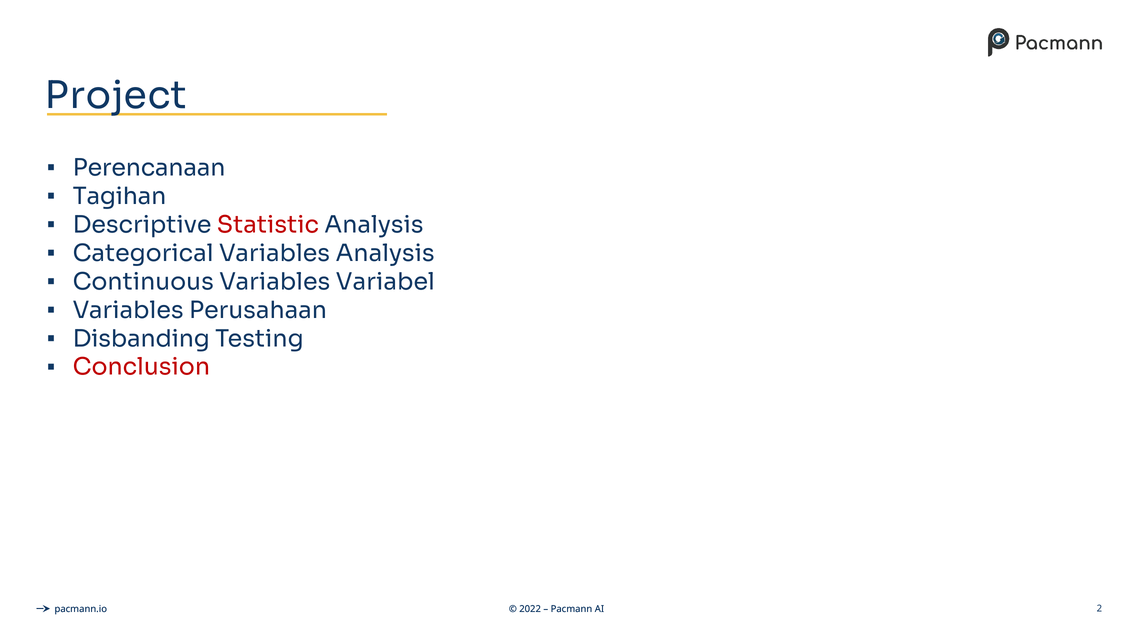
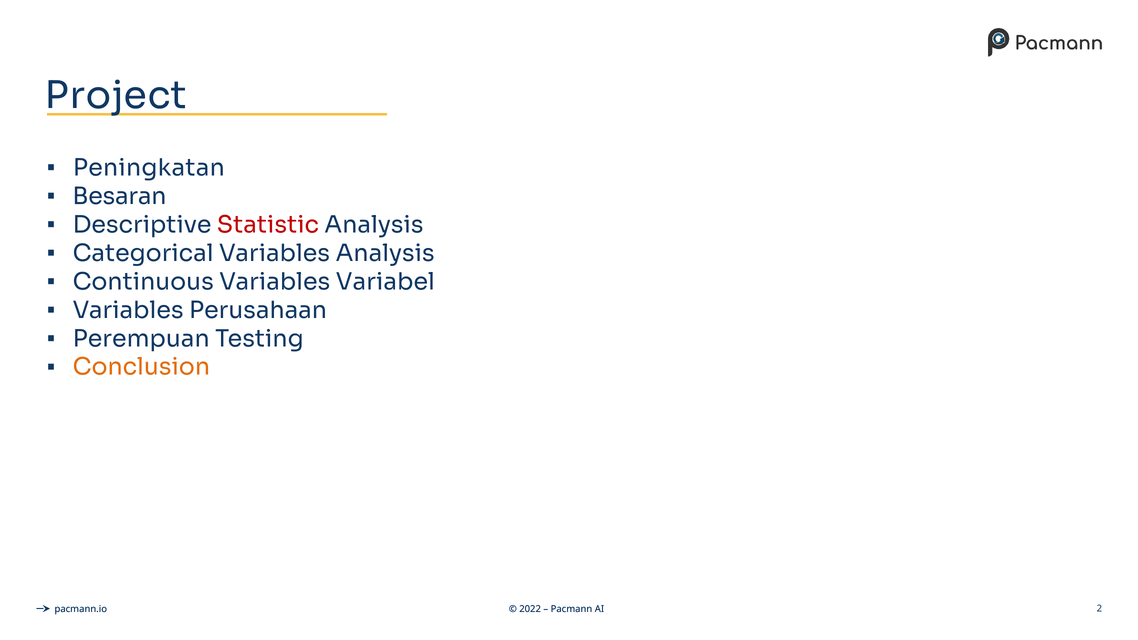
Perencanaan: Perencanaan -> Peningkatan (149, 168)
Tagihan: Tagihan -> Besaran (119, 196)
Disbanding: Disbanding -> Perempuan (141, 339)
Conclusion colour: red -> orange (141, 367)
